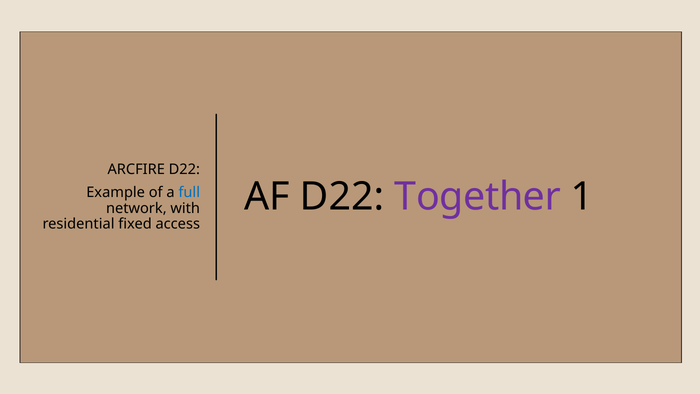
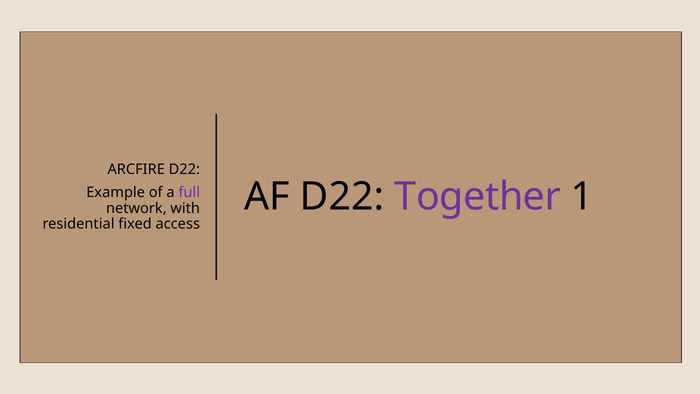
full colour: blue -> purple (189, 193)
